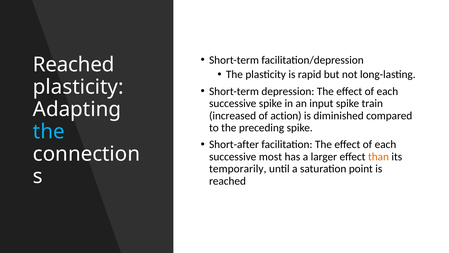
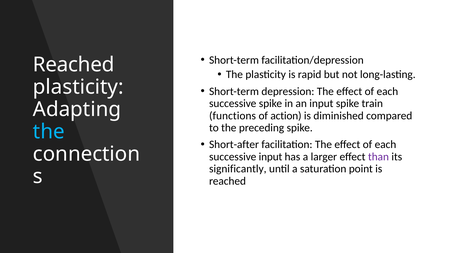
increased: increased -> functions (233, 115)
successive most: most -> input (271, 156)
than colour: orange -> purple (378, 156)
temporarily: temporarily -> significantly (238, 169)
